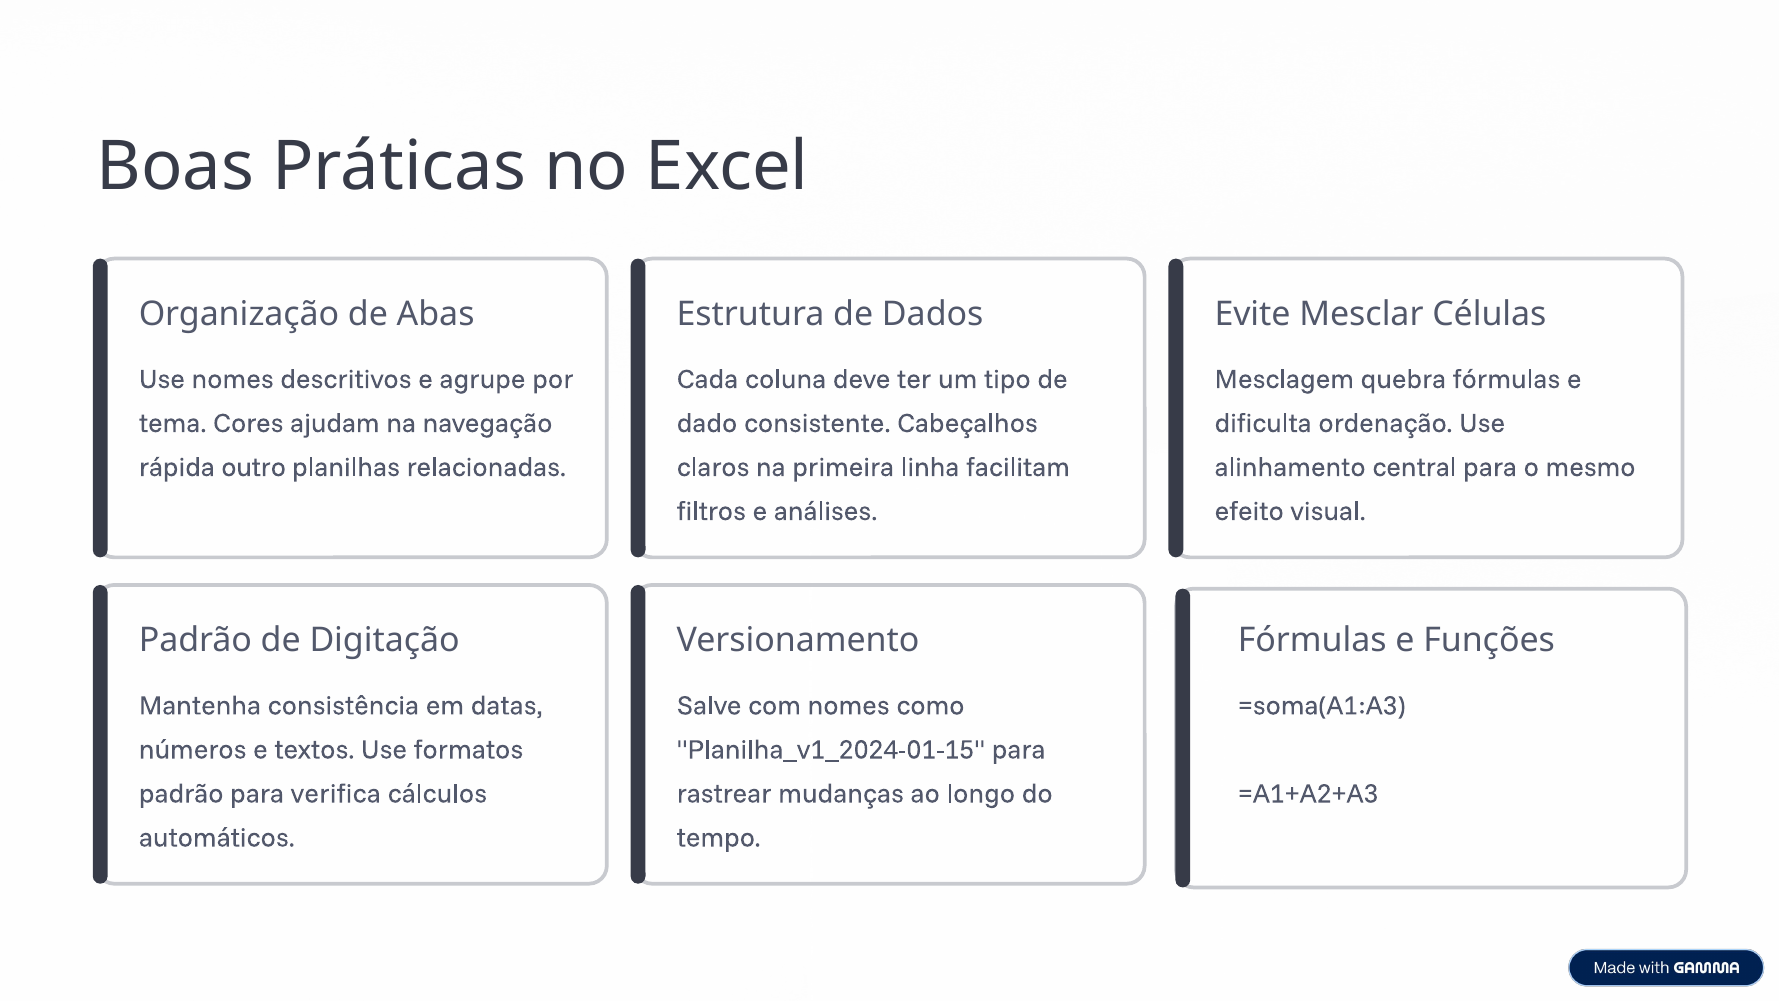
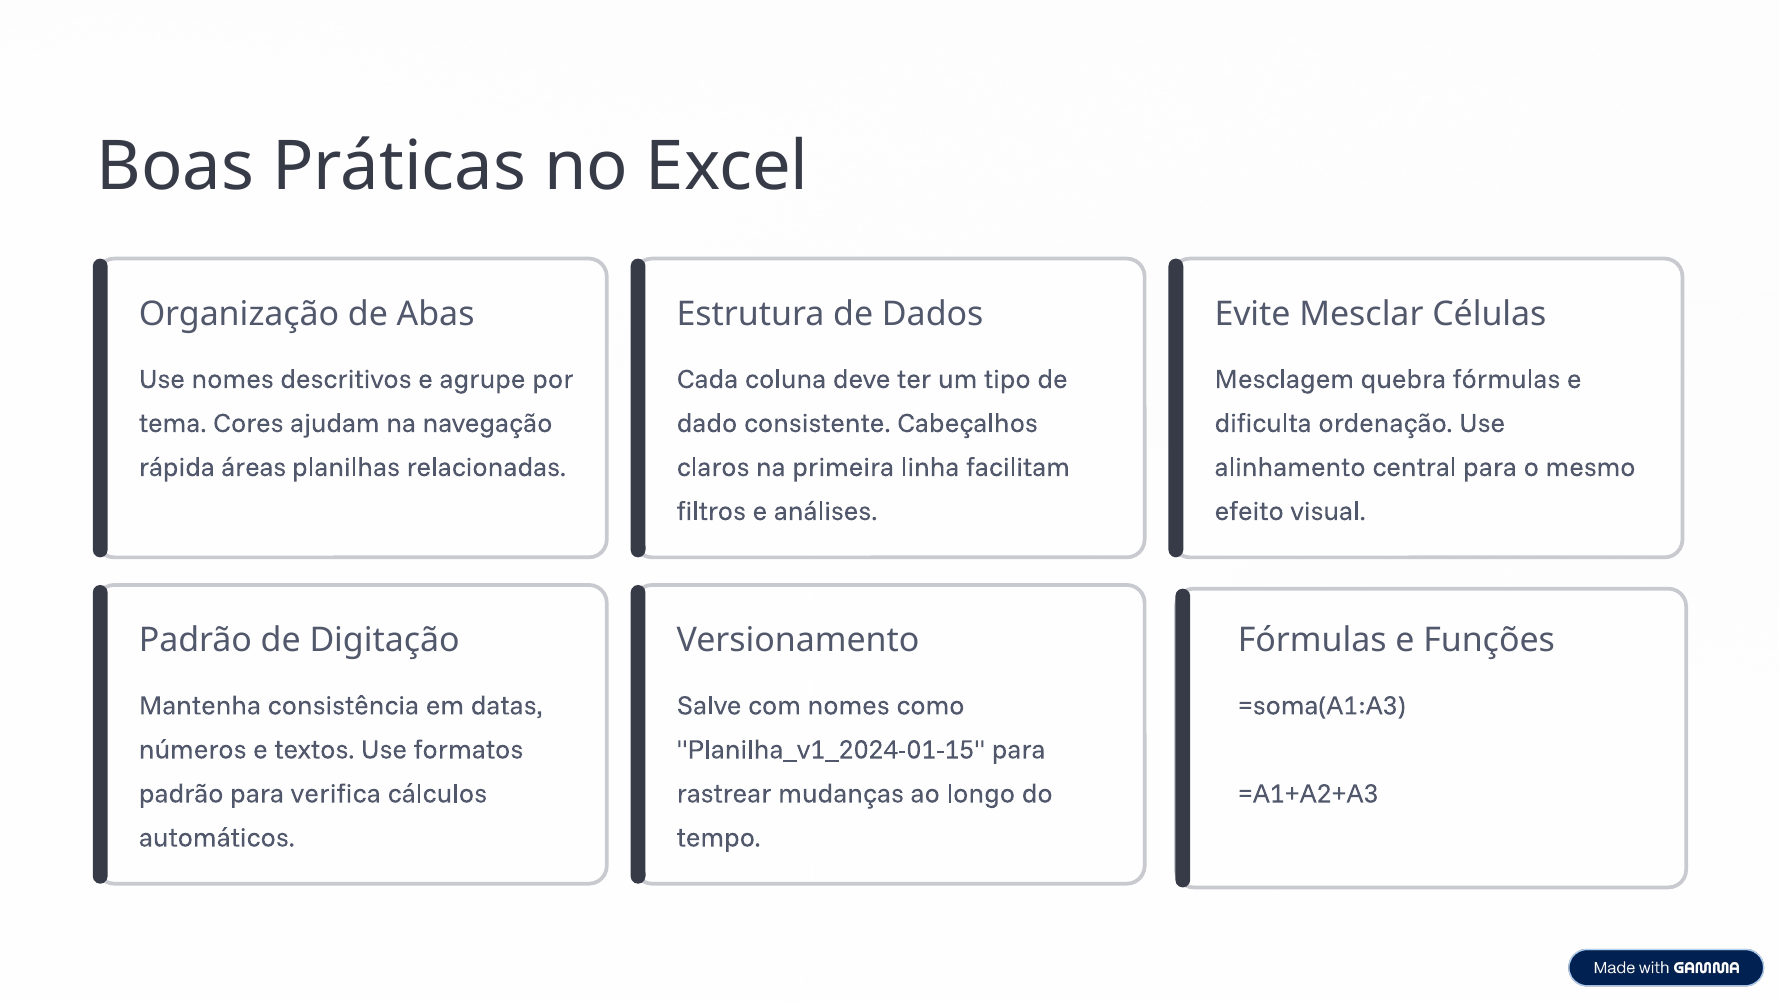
outro: outro -> áreas (254, 467)
